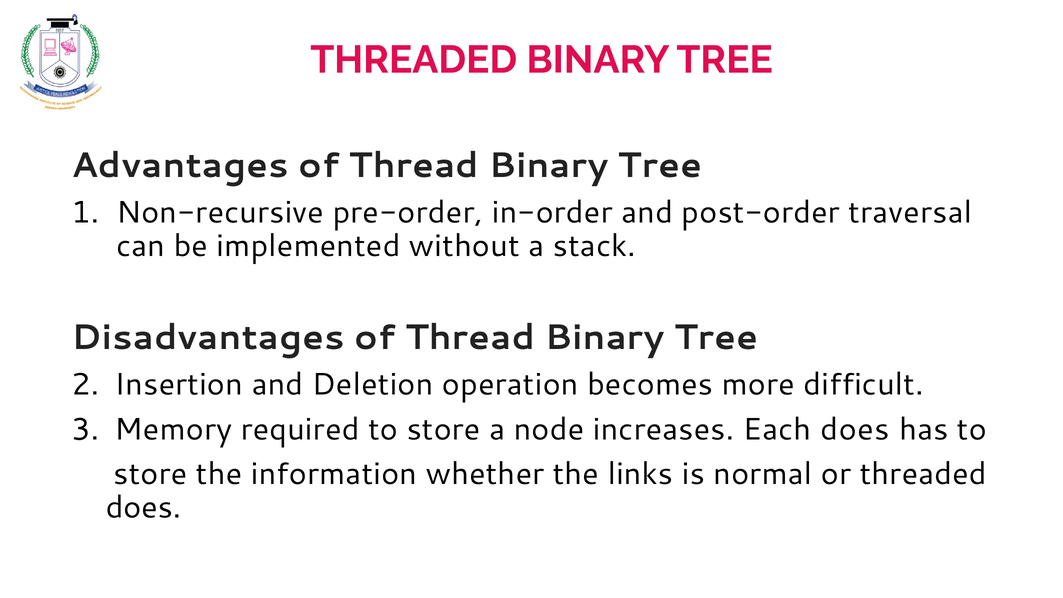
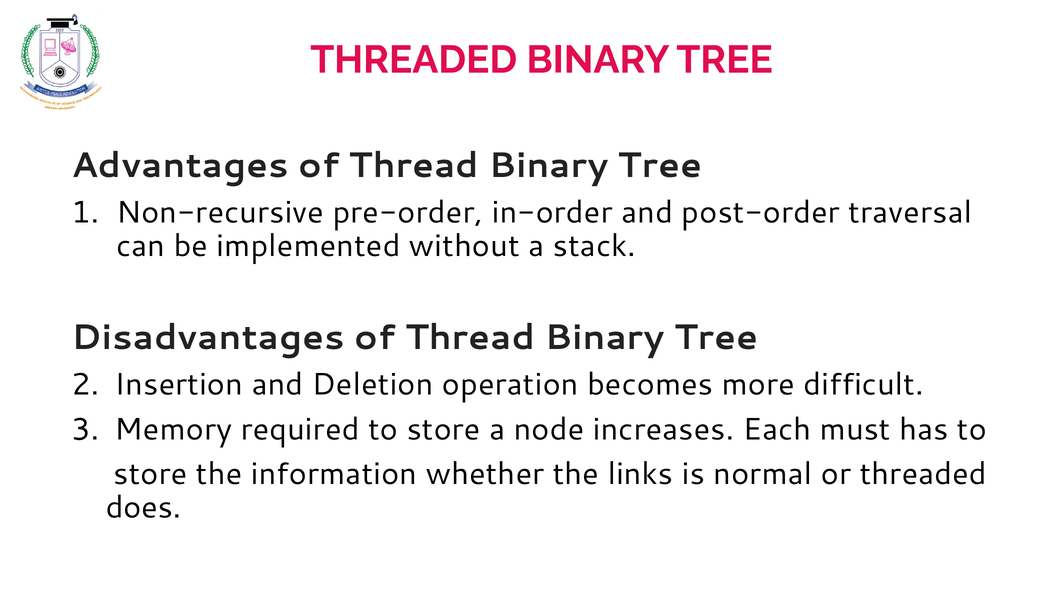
Each does: does -> must (855, 429)
